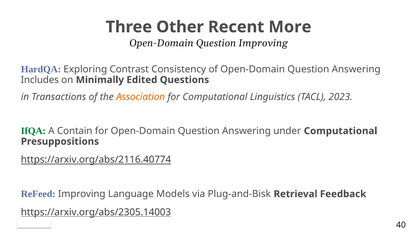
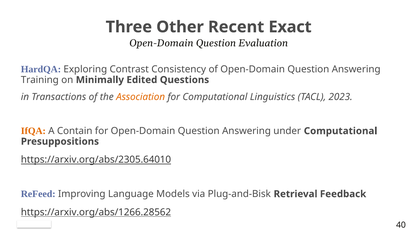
More: More -> Exact (290, 27)
Question Improving: Improving -> Evaluation (263, 43)
Includes: Includes -> Training (40, 80)
IfQA colour: green -> orange (33, 131)
https://arxiv.org/abs/2116.40774: https://arxiv.org/abs/2116.40774 -> https://arxiv.org/abs/2305.64010 (96, 160)
https://arxiv.org/abs/2305.14003: https://arxiv.org/abs/2305.14003 -> https://arxiv.org/abs/1266.28562 (96, 213)
